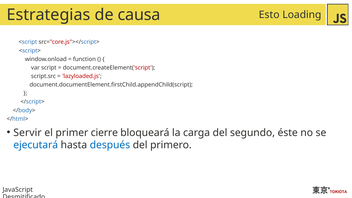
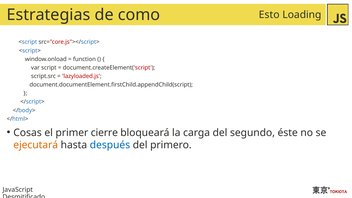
causa: causa -> como (139, 15)
Servir: Servir -> Cosas (28, 133)
ejecutará colour: blue -> orange (36, 145)
